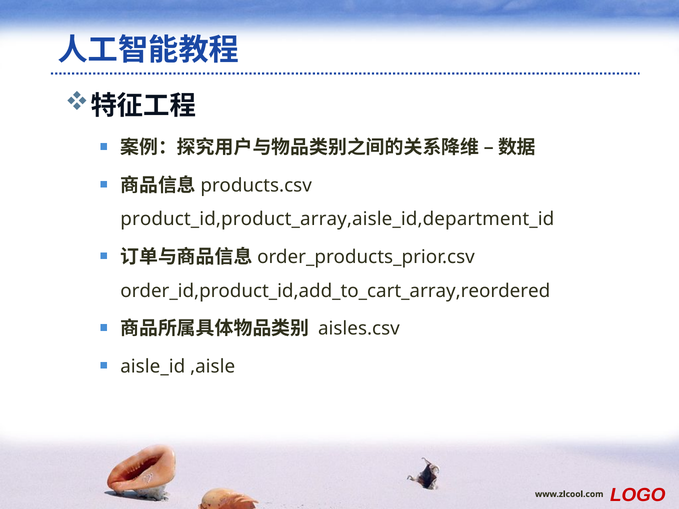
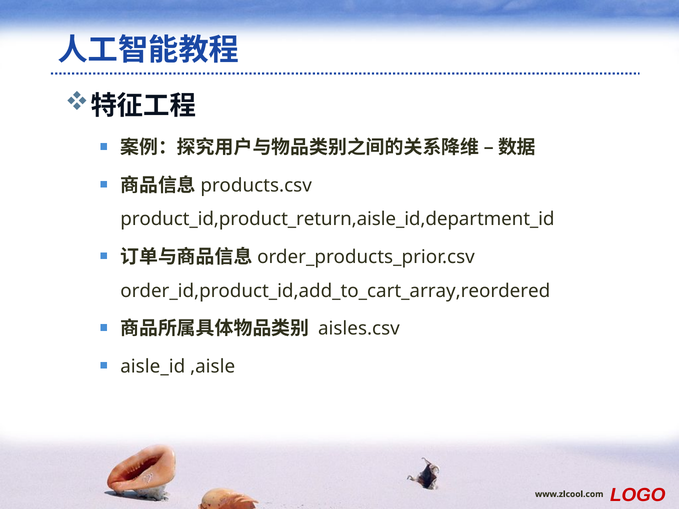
product_id,product_array,aisle_id,department_id: product_id,product_array,aisle_id,department_id -> product_id,product_return,aisle_id,department_id (337, 219)
